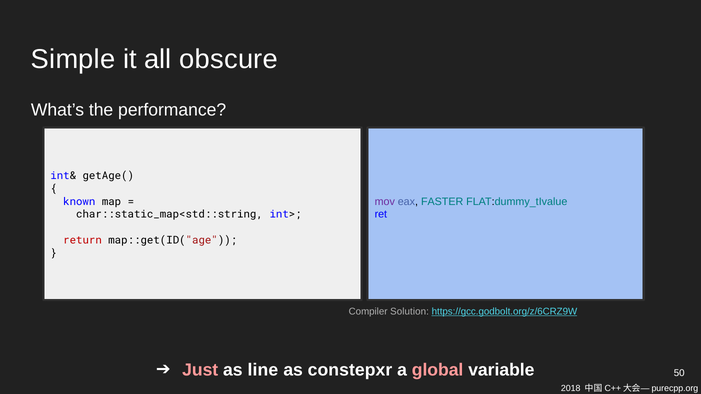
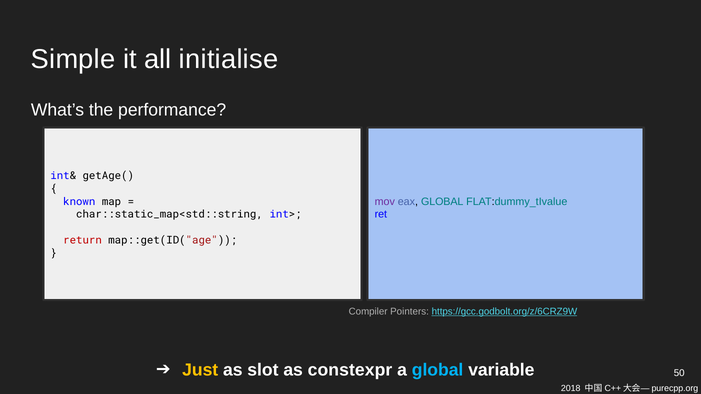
obscure: obscure -> initialise (229, 59)
eax FASTER: FASTER -> GLOBAL (442, 202)
Solution: Solution -> Pointers (410, 312)
Just colour: pink -> yellow (200, 370)
line: line -> slot (263, 370)
constepxr: constepxr -> constexpr (350, 370)
global colour: pink -> light blue (438, 370)
